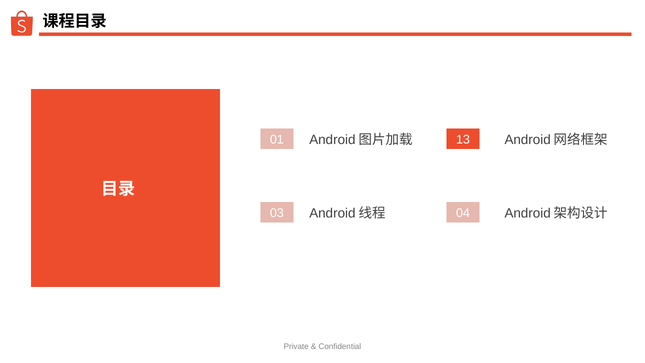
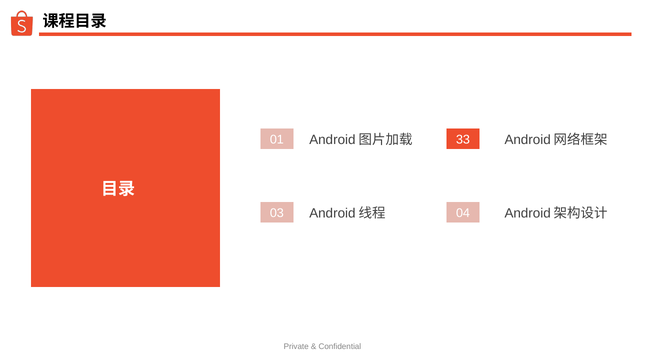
13: 13 -> 33 (463, 140)
